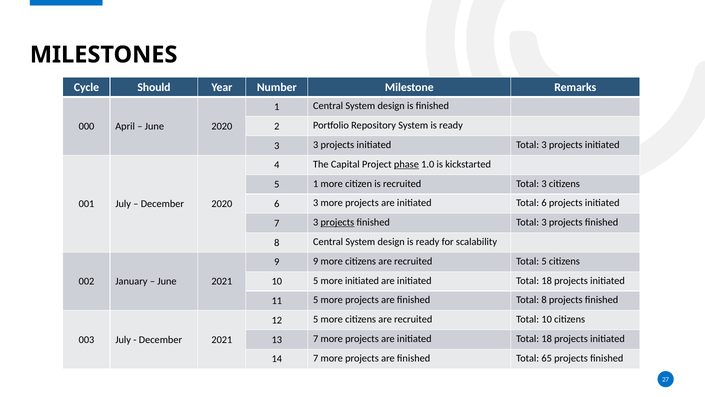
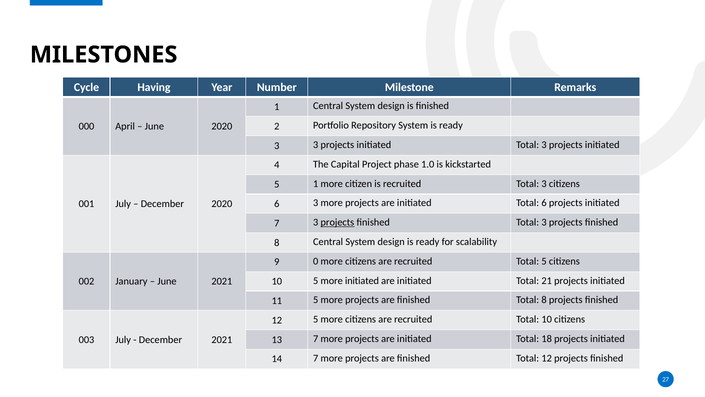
Should: Should -> Having (154, 87)
phase underline: present -> none (406, 164)
9 9: 9 -> 0 (316, 261)
18: 18 -> 21 (547, 280)
Total 65: 65 -> 12 (547, 358)
